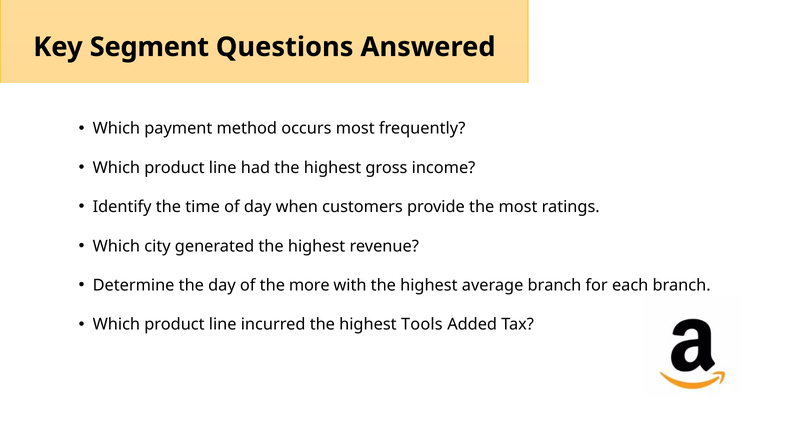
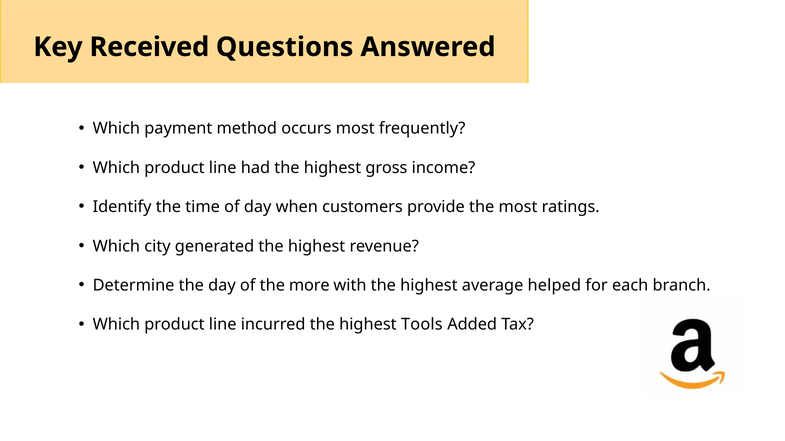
Segment: Segment -> Received (149, 47)
average branch: branch -> helped (554, 286)
